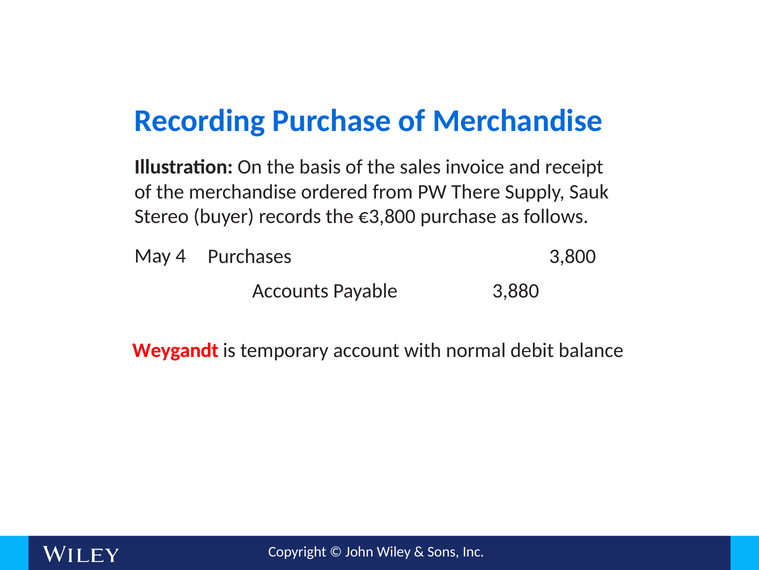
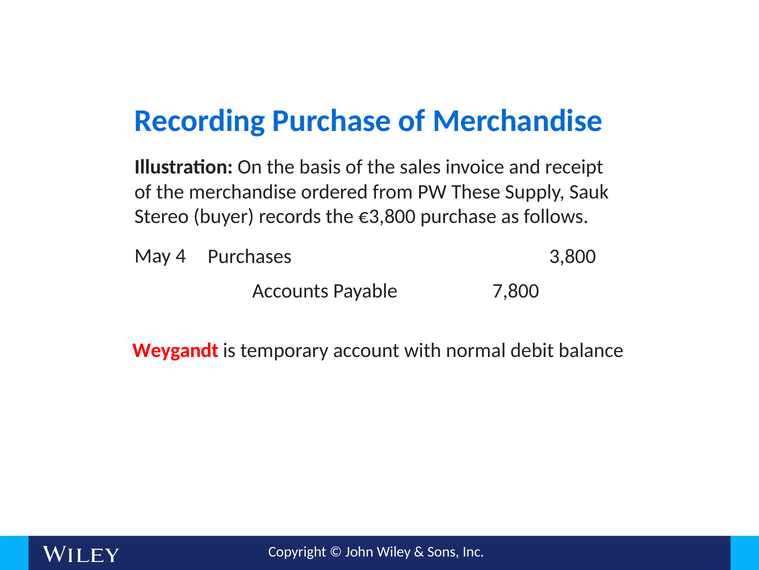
There: There -> These (476, 192)
3,880: 3,880 -> 7,800 (516, 291)
